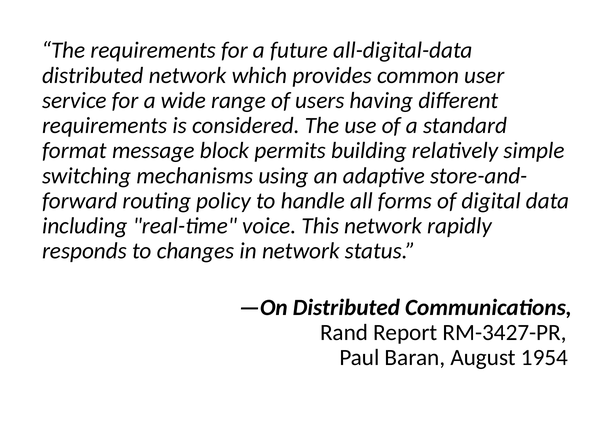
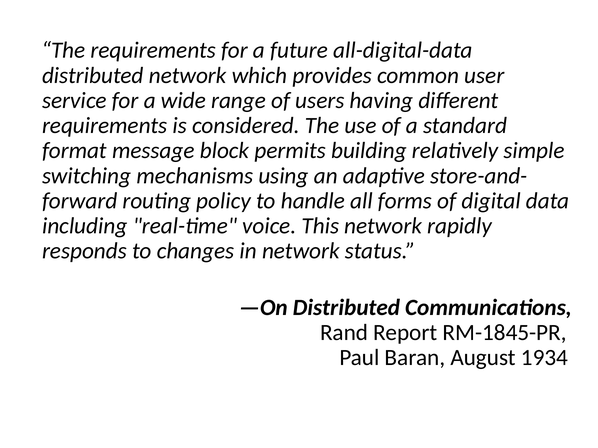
RM-3427-PR: RM-3427-PR -> RM-1845-PR (505, 333)
1954: 1954 -> 1934 (544, 358)
